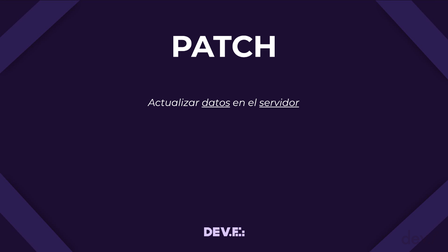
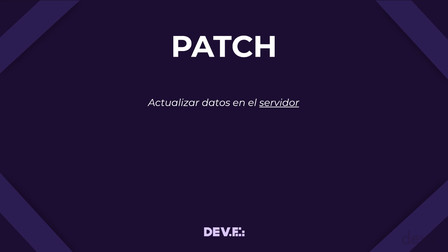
datos underline: present -> none (216, 103)
